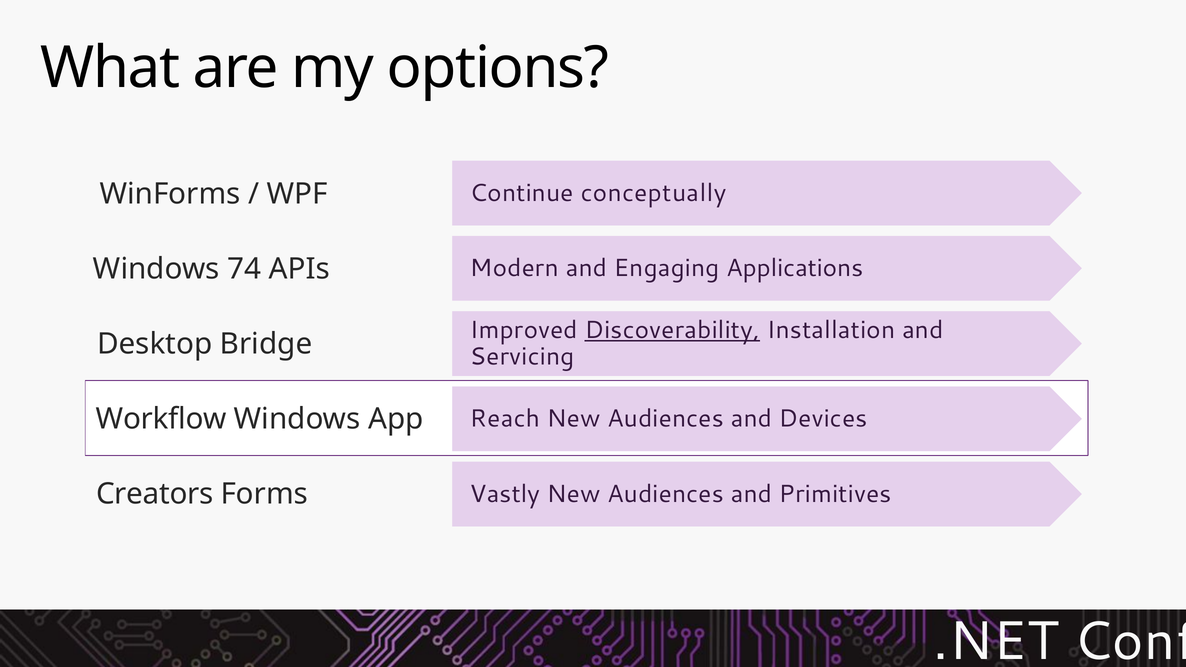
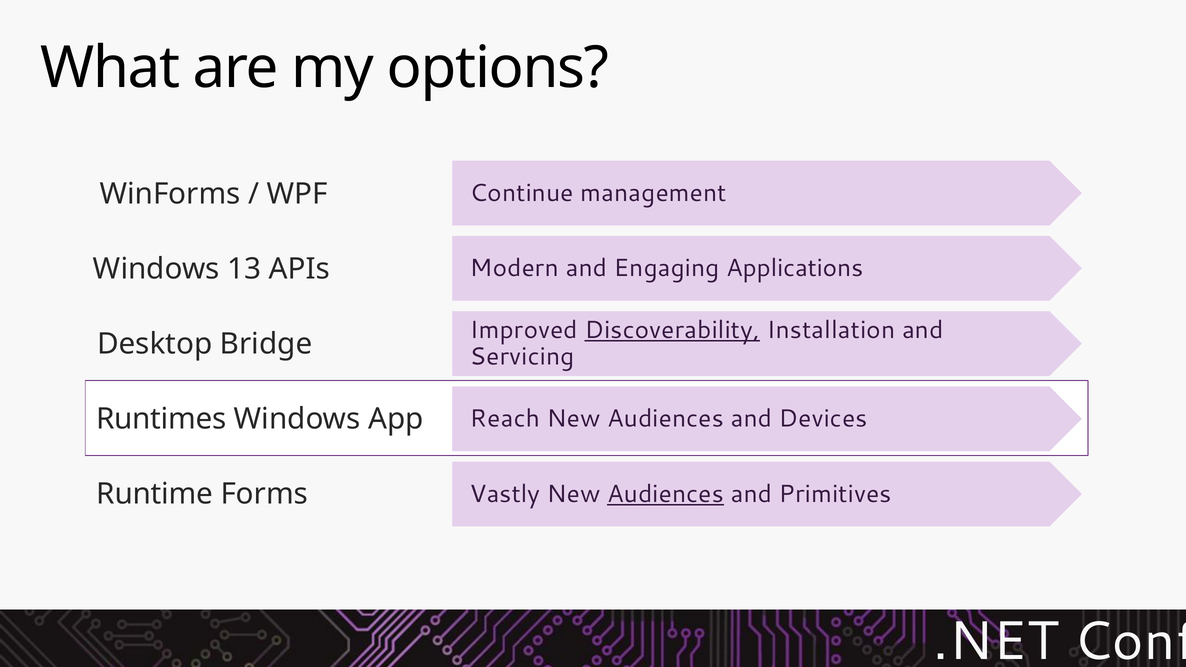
conceptually: conceptually -> management (654, 193)
74: 74 -> 13 (244, 269)
Workflow: Workflow -> Runtimes (161, 419)
Creators: Creators -> Runtime (155, 494)
Audiences underline: none -> present (666, 494)
